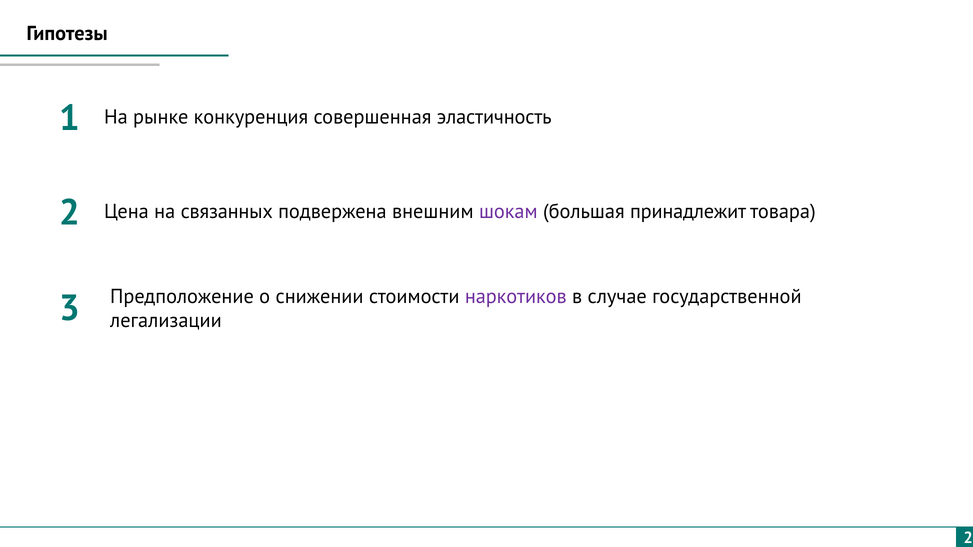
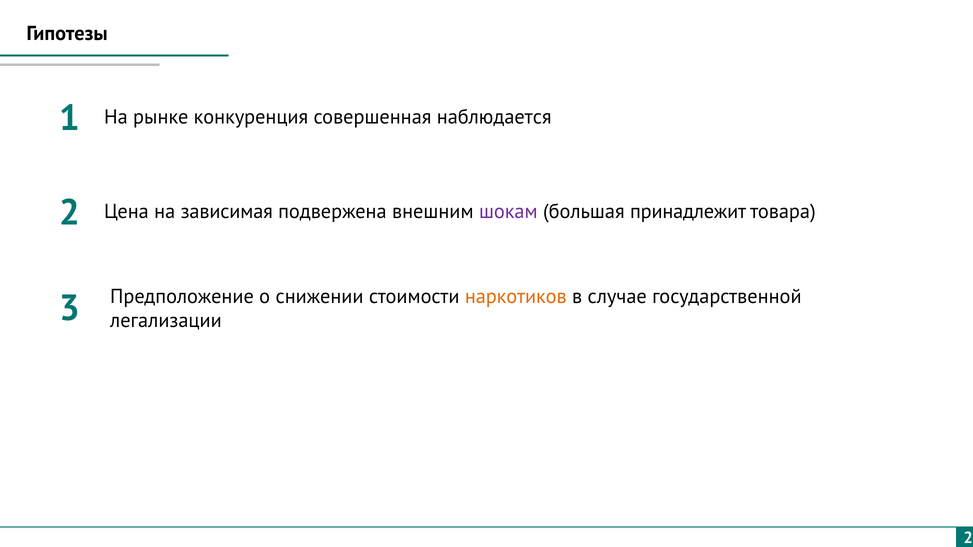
эластичность: эластичность -> наблюдается (494, 117)
связанных: связанных -> зависимая (227, 212)
наркотиков colour: purple -> orange (516, 296)
